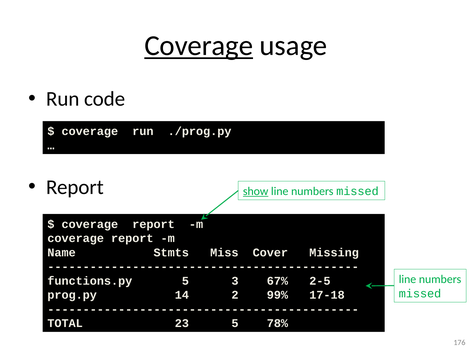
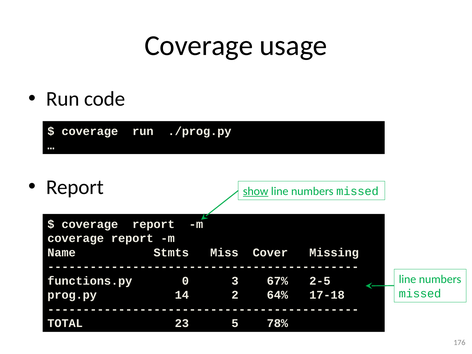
Coverage underline: present -> none (199, 46)
functions.py 5: 5 -> 0 (185, 281)
99%: 99% -> 64% (277, 295)
